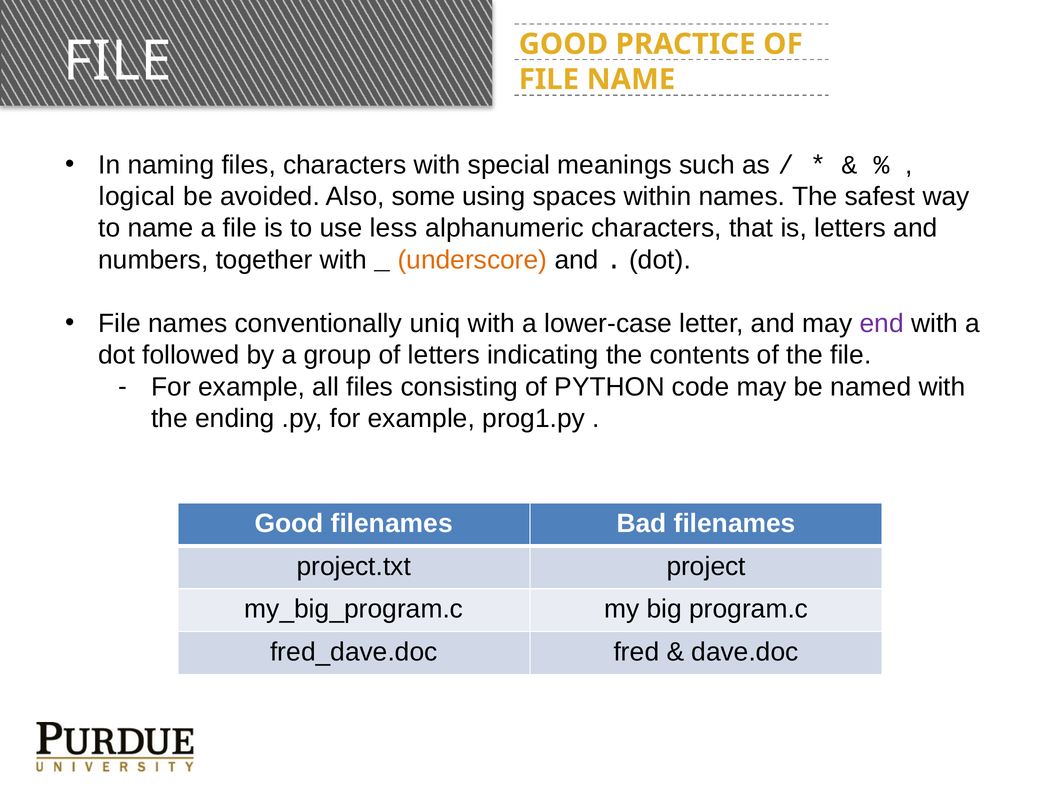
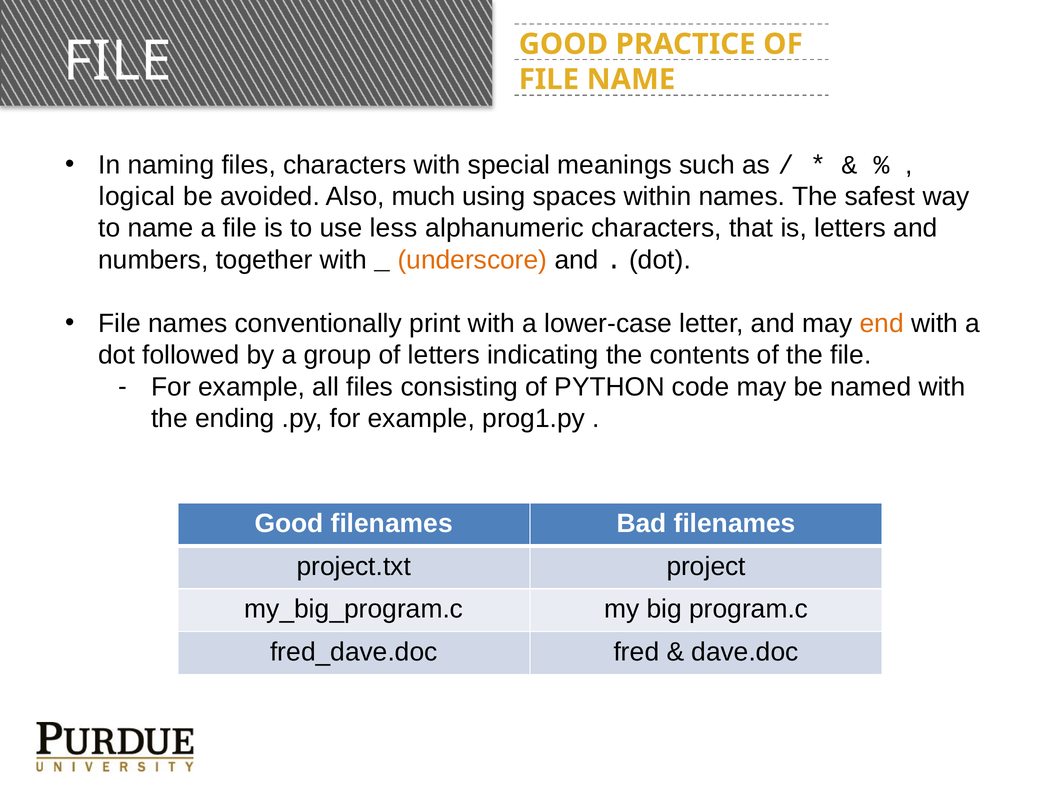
some: some -> much (424, 196)
uniq: uniq -> print (435, 323)
end colour: purple -> orange (882, 323)
